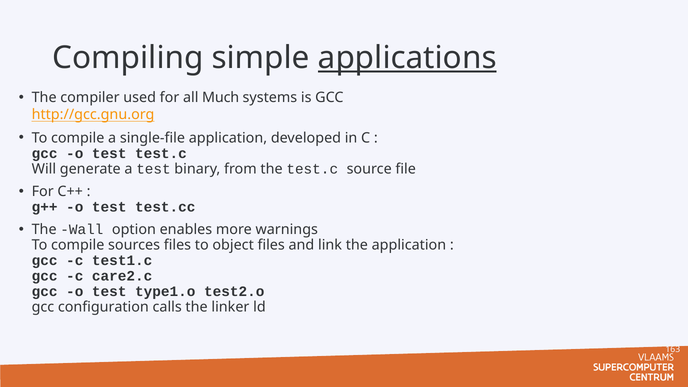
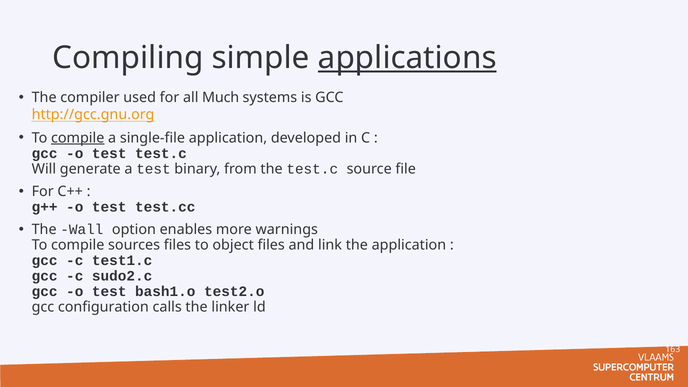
compile underline: none -> present (78, 138)
care2.c: care2.c -> sudo2.c (122, 276)
type1.o: type1.o -> bash1.o (165, 291)
